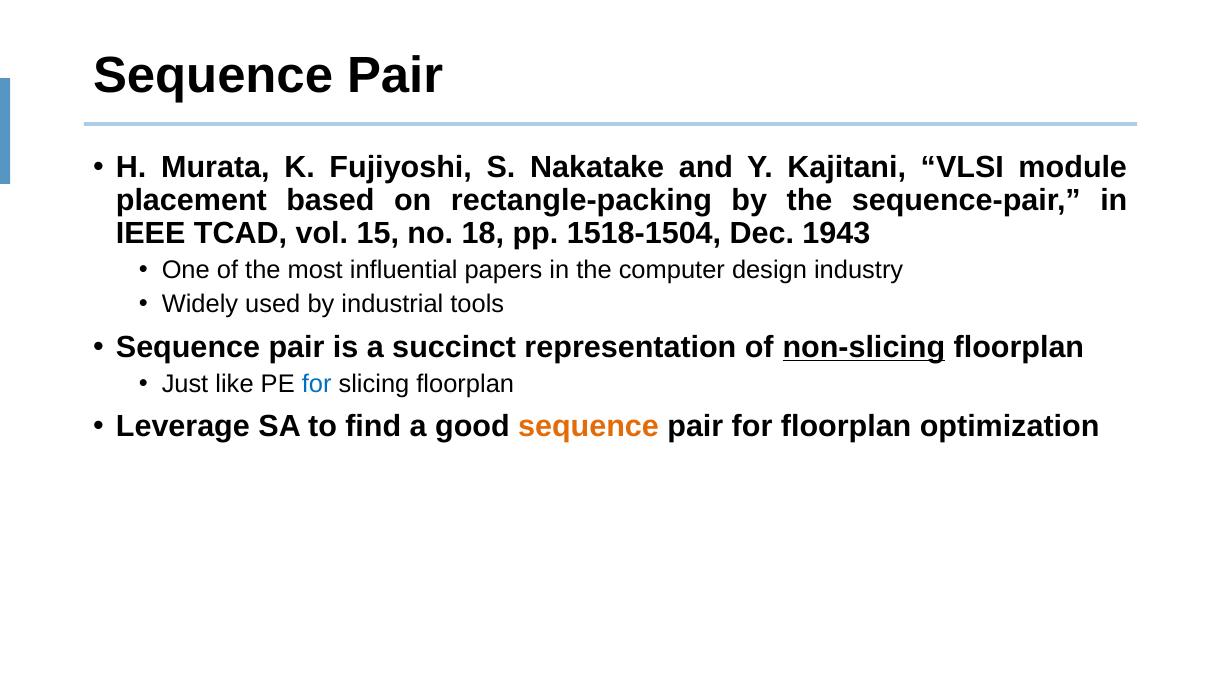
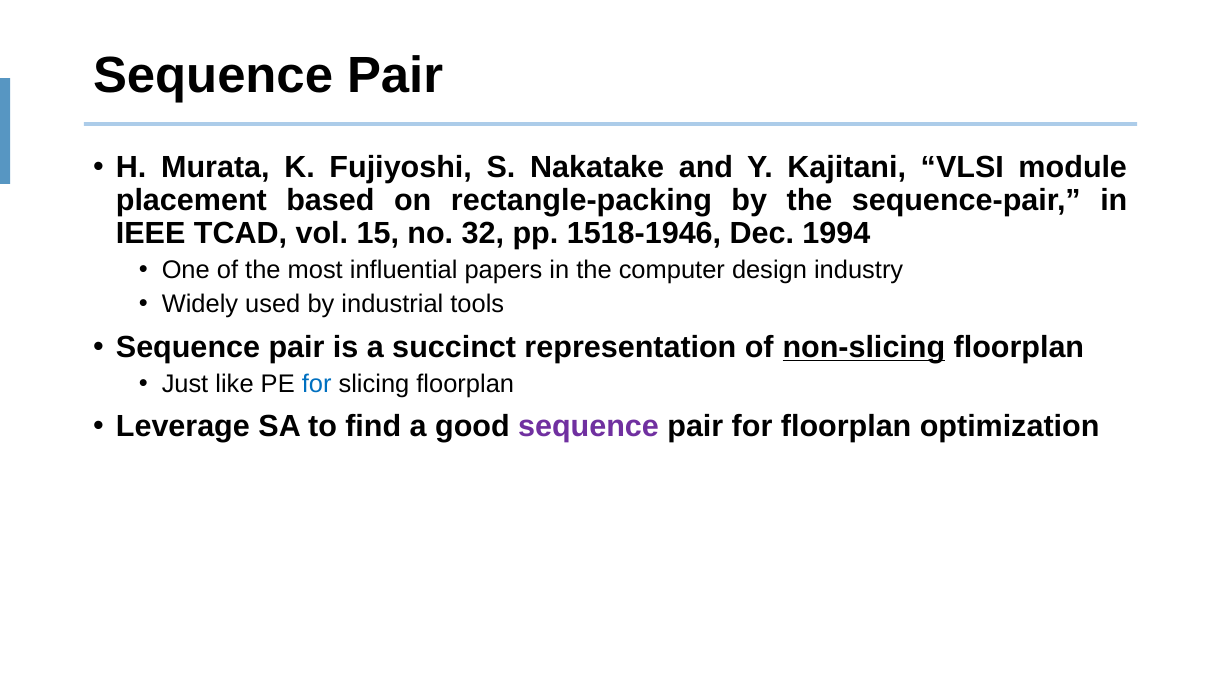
18: 18 -> 32 (483, 234)
1518-1504: 1518-1504 -> 1518-1946 (644, 234)
1943: 1943 -> 1994 (836, 234)
sequence colour: orange -> purple (589, 427)
